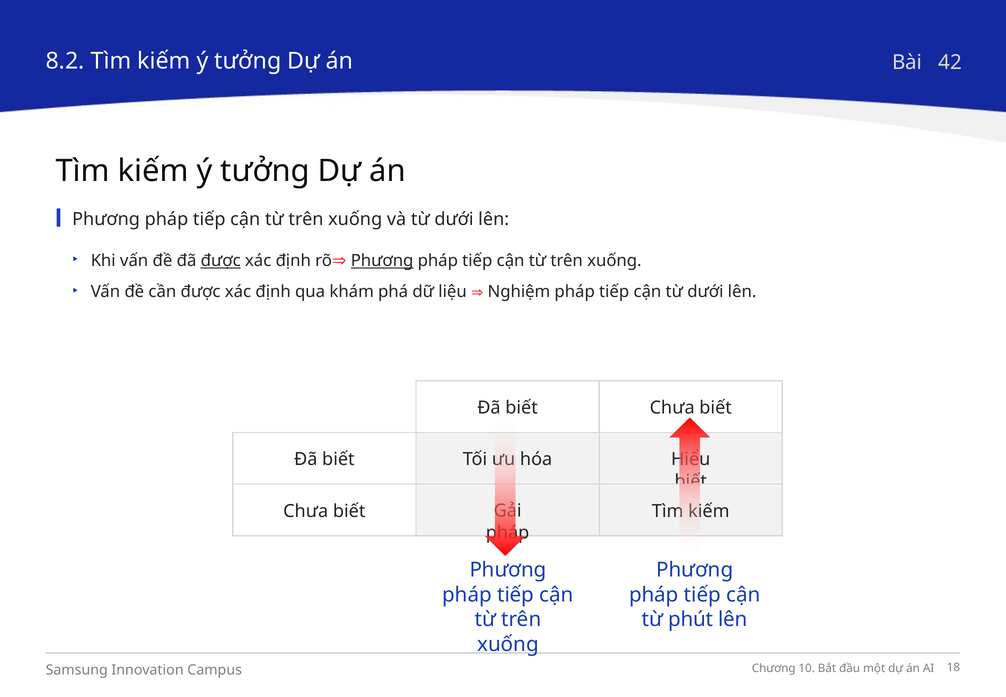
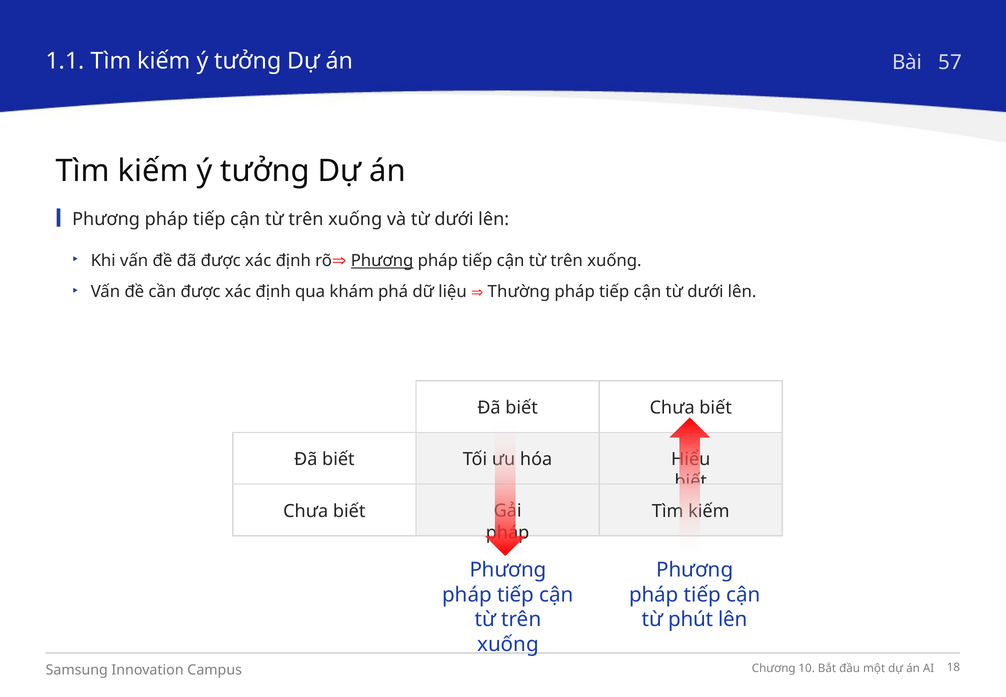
8.2: 8.2 -> 1.1 (65, 61)
42: 42 -> 57 (950, 63)
được underline: present -> none (221, 261)
Nghiệm: Nghiệm -> Thường (519, 291)
